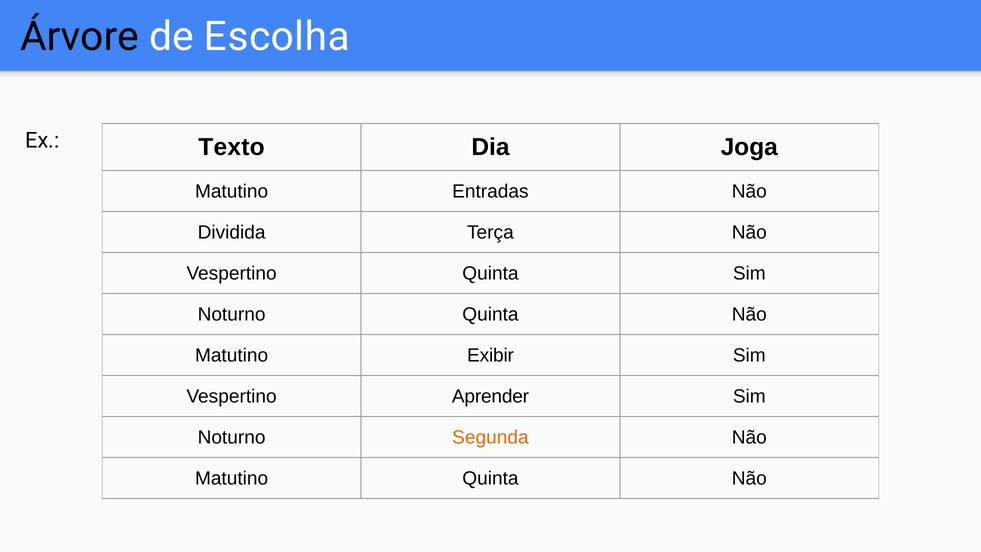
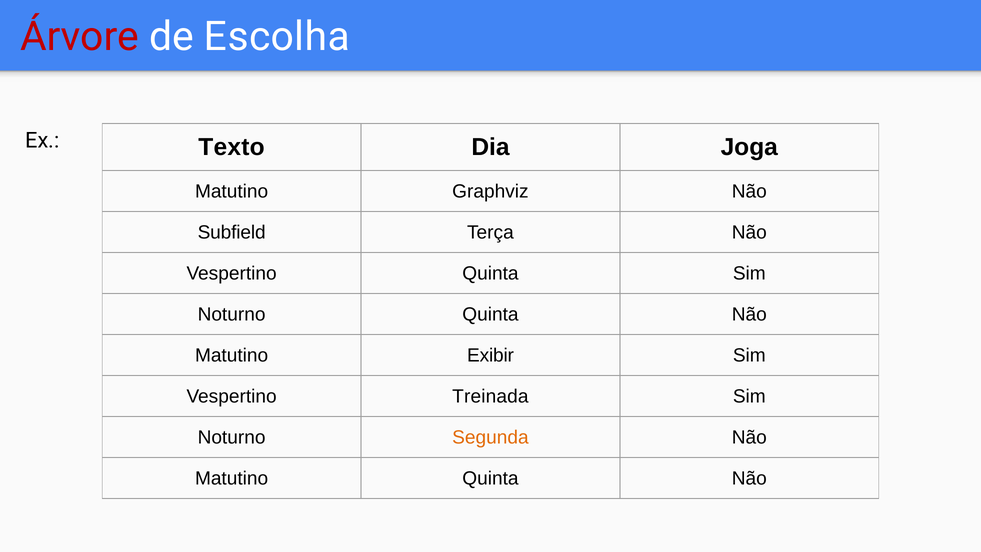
Árvore colour: black -> red (80, 37)
Entradas: Entradas -> Graphviz (490, 191)
Dividida: Dividida -> Subfield (232, 232)
Aprender: Aprender -> Treinada (490, 396)
